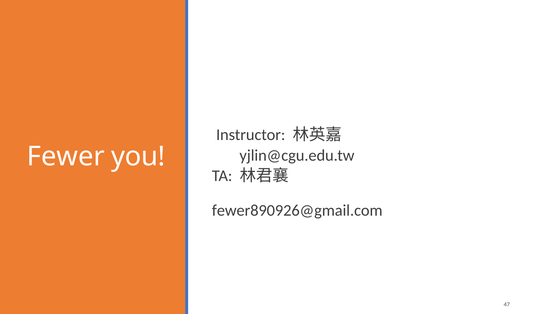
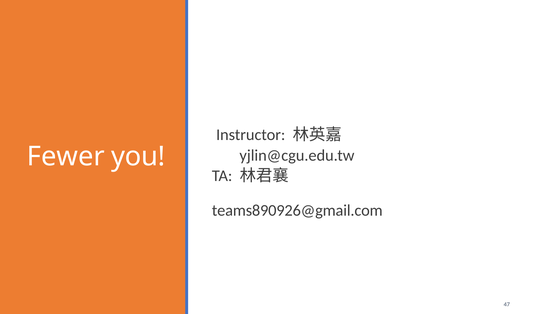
fewer890926@gmail.com: fewer890926@gmail.com -> teams890926@gmail.com (297, 211)
